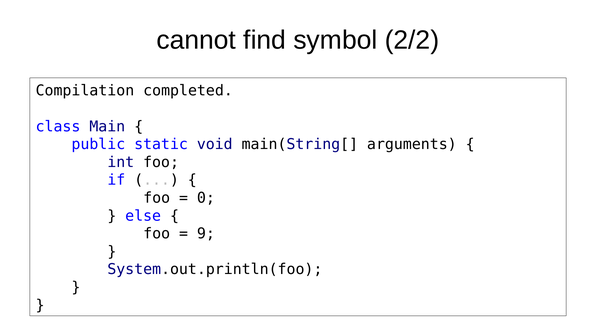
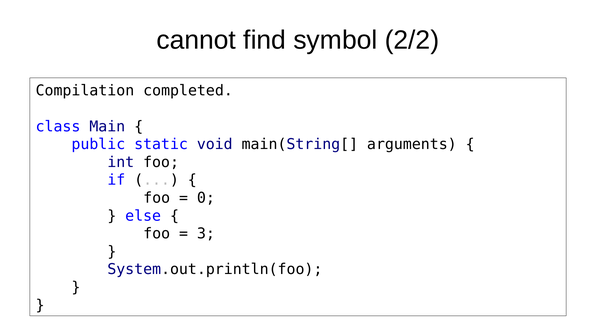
9: 9 -> 3 (206, 234)
